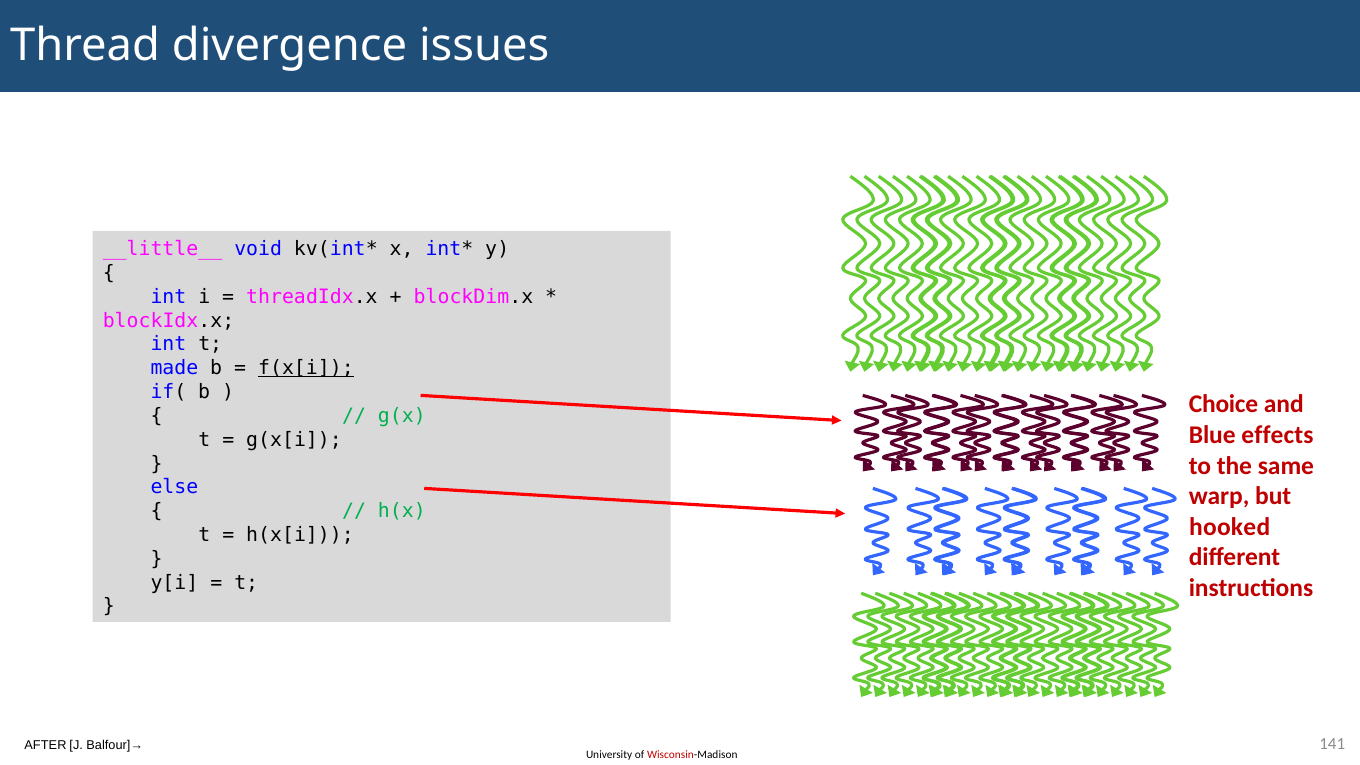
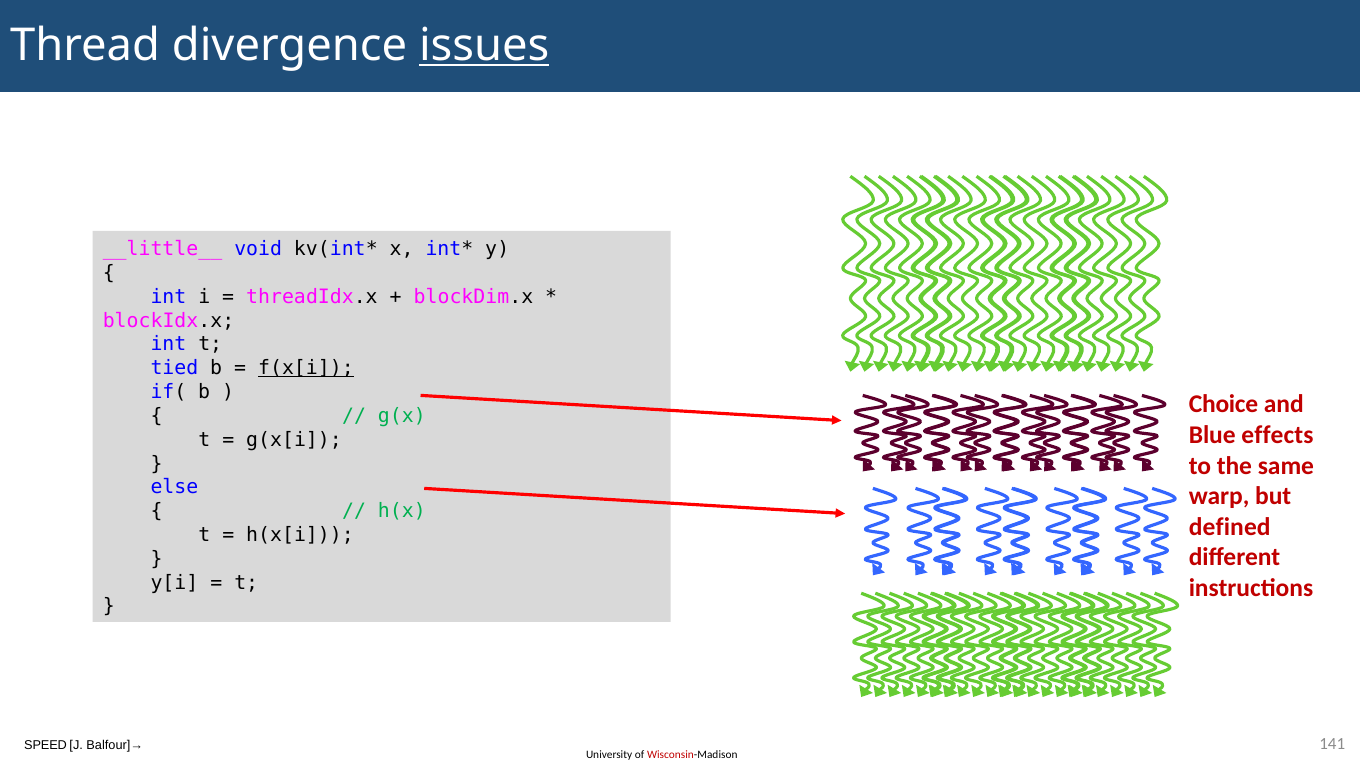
issues underline: none -> present (484, 46)
made: made -> tied (174, 368)
hooked: hooked -> defined (1230, 527)
AFTER: AFTER -> SPEED (46, 745)
